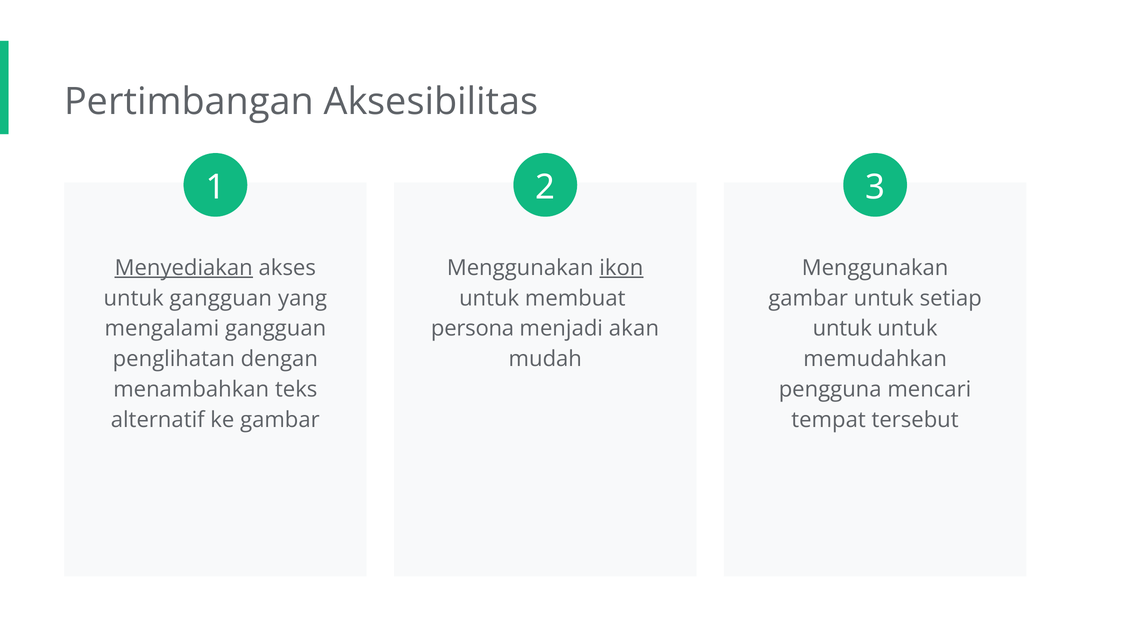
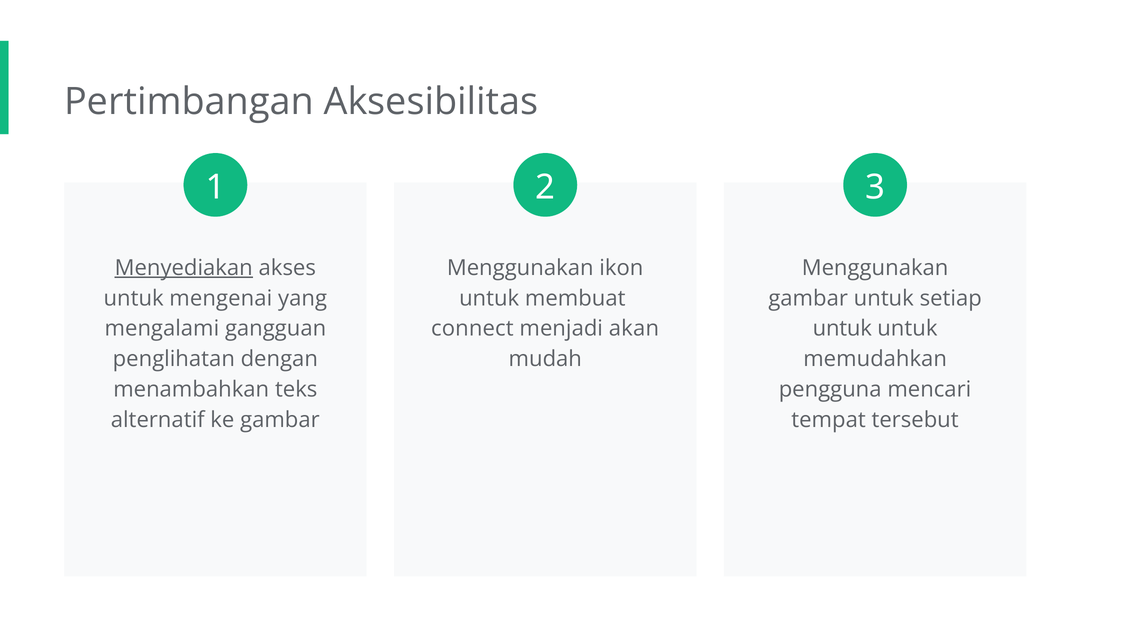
ikon underline: present -> none (621, 268)
untuk gangguan: gangguan -> mengenai (221, 298)
persona: persona -> connect (472, 329)
